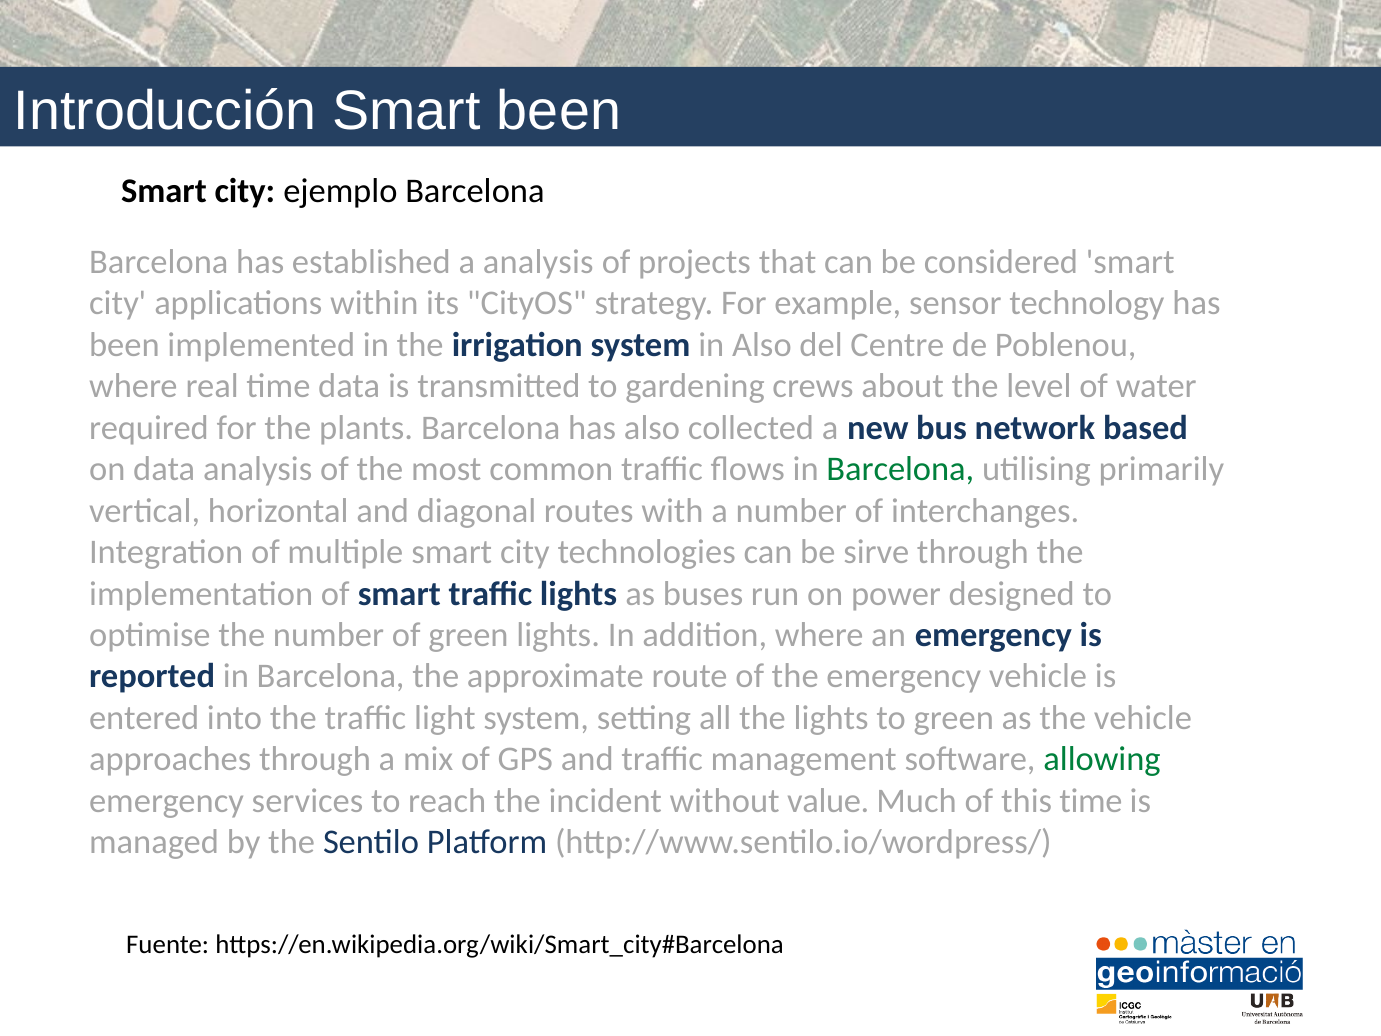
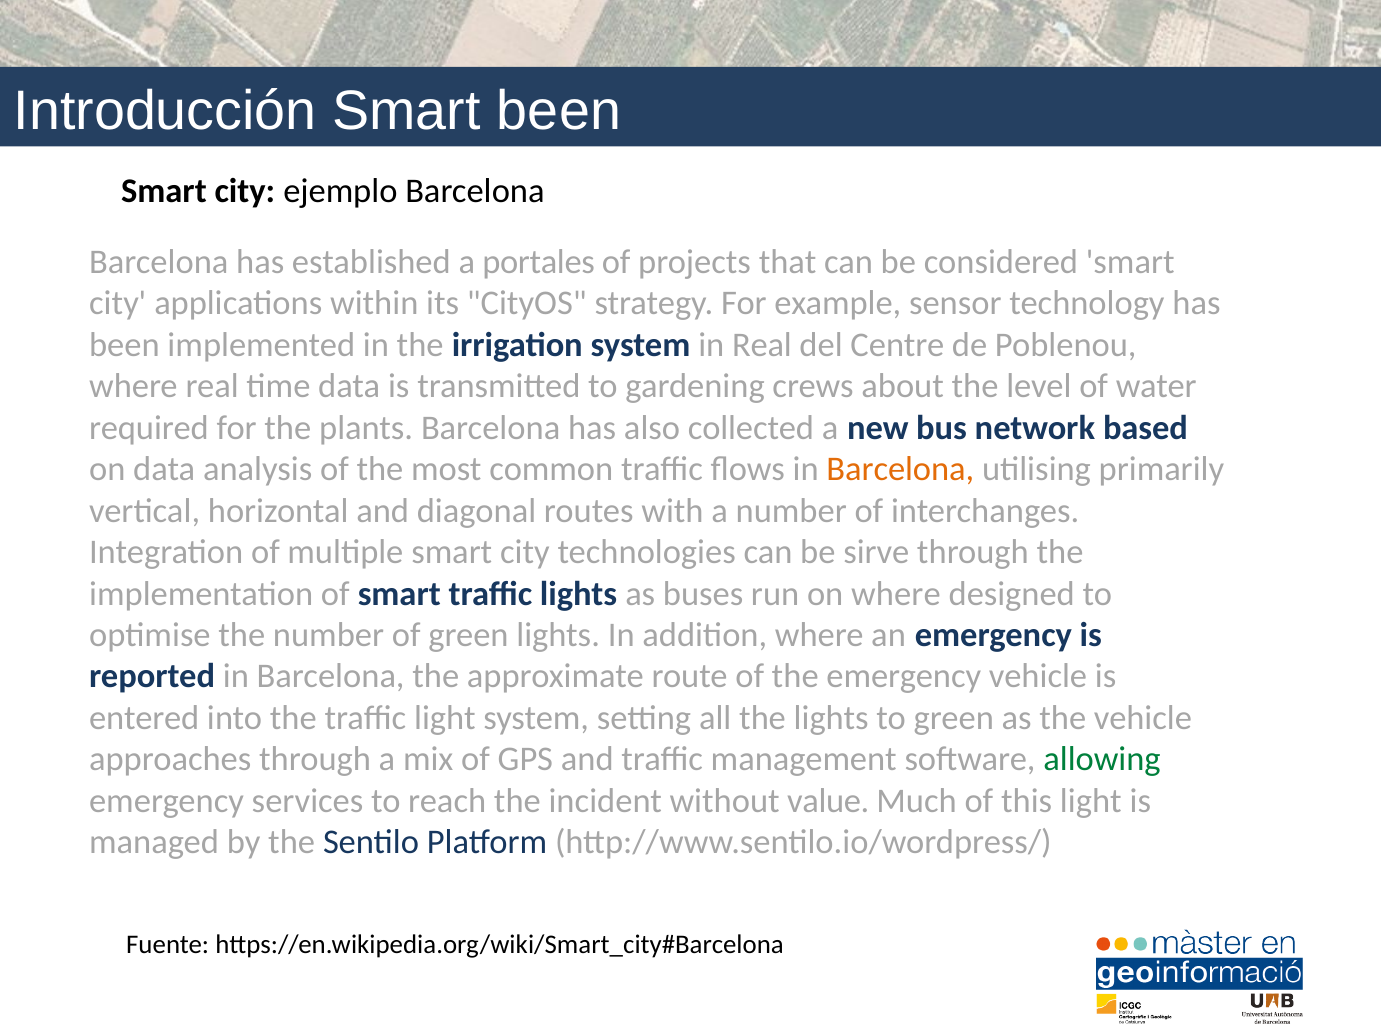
a analysis: analysis -> portales (539, 262)
in Also: Also -> Real (762, 345)
Barcelona colour: green -> orange (900, 469)
on power: power -> where (896, 593)
this time: time -> light (1091, 801)
